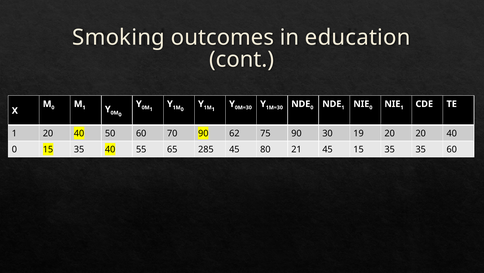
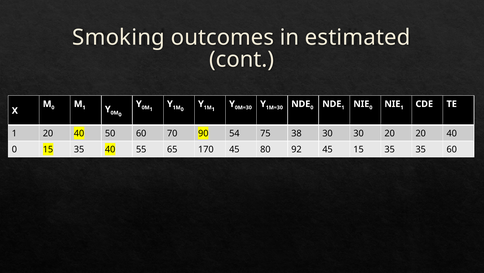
education: education -> estimated (358, 37)
62: 62 -> 54 (234, 133)
75 90: 90 -> 38 (296, 133)
30 19: 19 -> 30 (359, 133)
285: 285 -> 170 (206, 149)
21: 21 -> 92 (296, 149)
